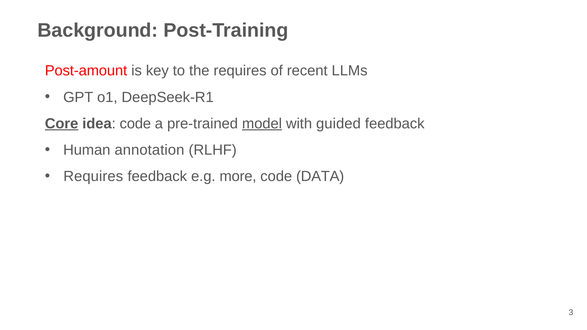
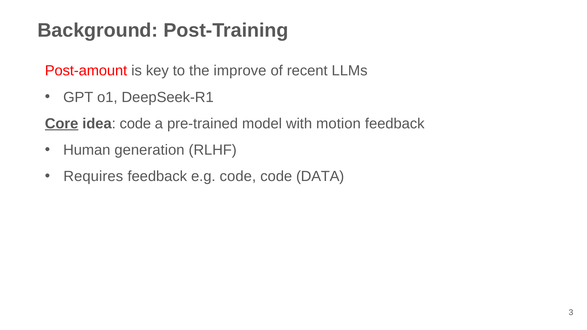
the requires: requires -> improve (240, 71)
model underline: present -> none (262, 124)
guided: guided -> motion (338, 124)
annotation: annotation -> generation (149, 150)
e.g more: more -> code (238, 177)
